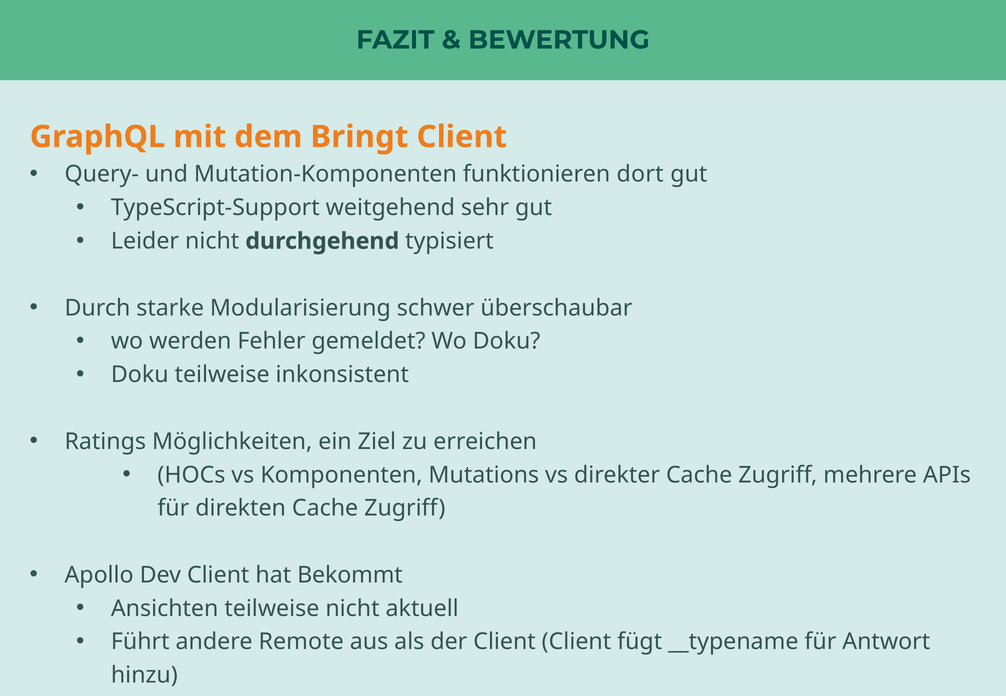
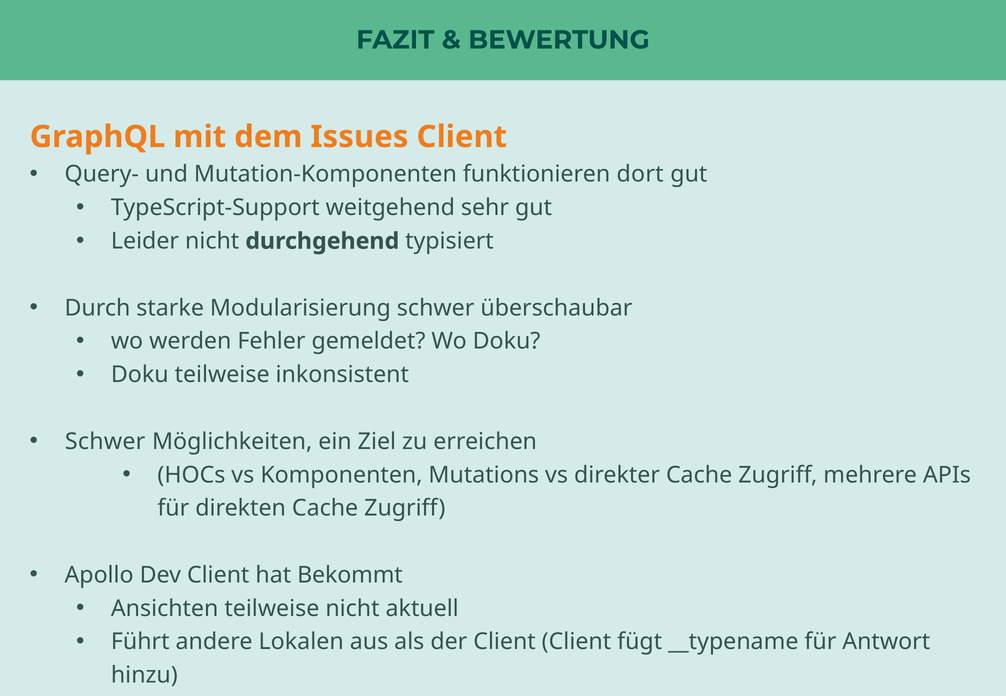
Bringt: Bringt -> Issues (359, 137)
Ratings: Ratings -> Schwer (105, 442)
Remote: Remote -> Lokalen (301, 642)
